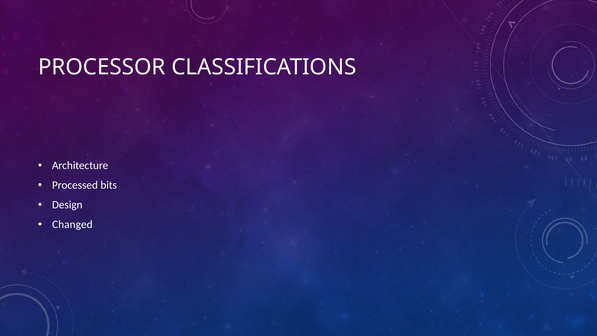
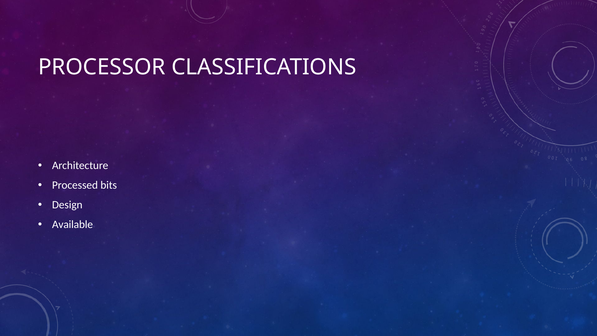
Changed: Changed -> Available (72, 224)
